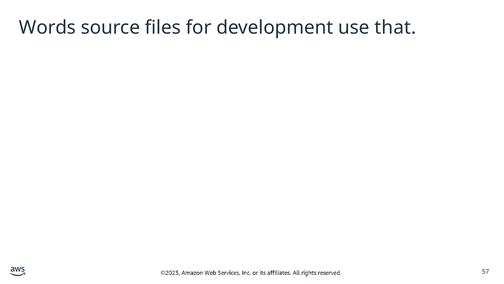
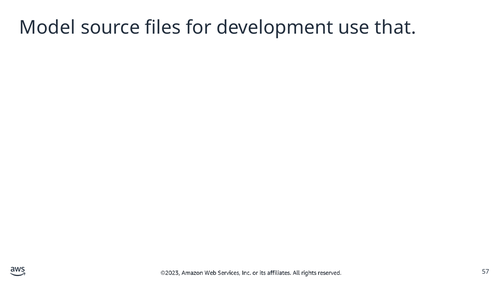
Words: Words -> Model (47, 27)
